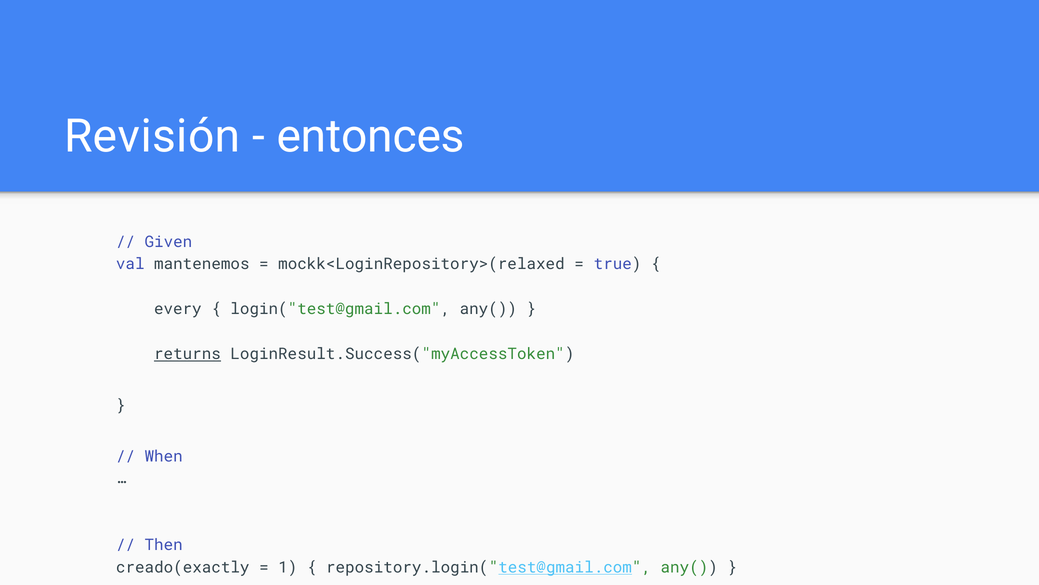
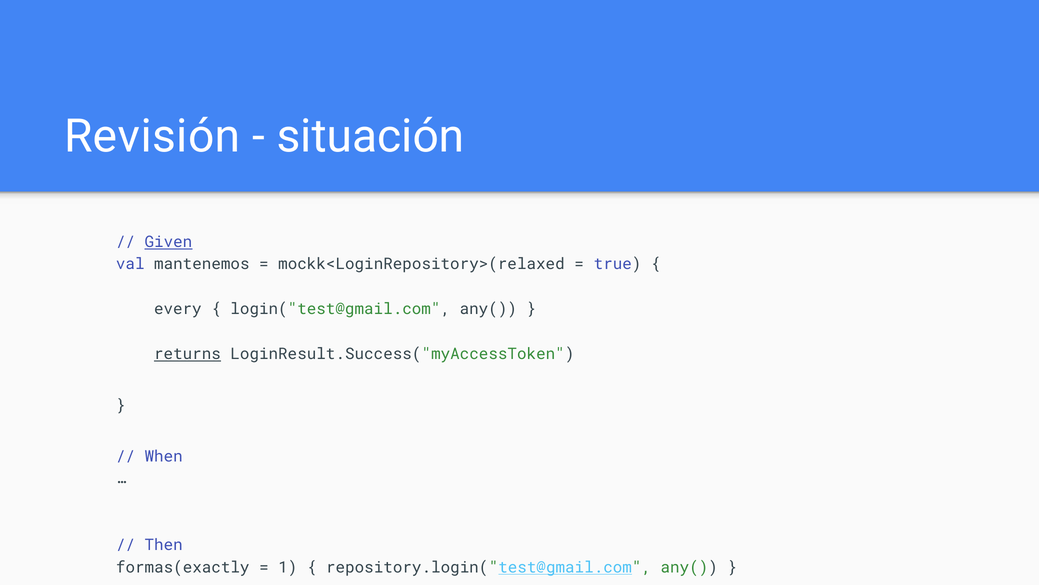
entonces: entonces -> situación (371, 136)
Given underline: none -> present (168, 242)
creado(exactly: creado(exactly -> formas(exactly (183, 567)
